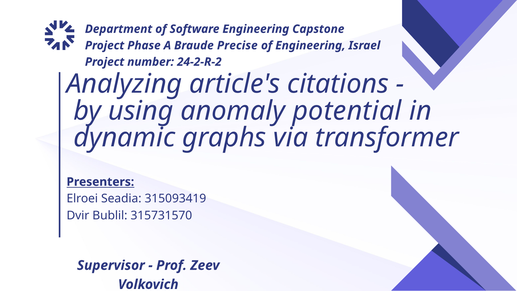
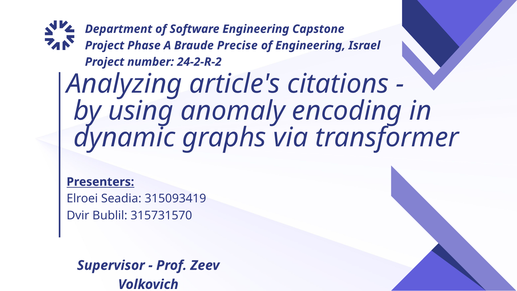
potential: potential -> encoding (347, 111)
